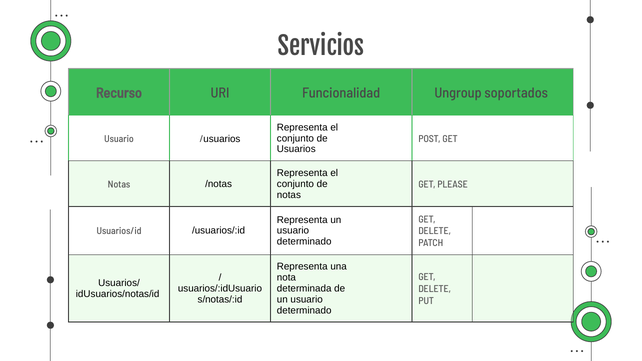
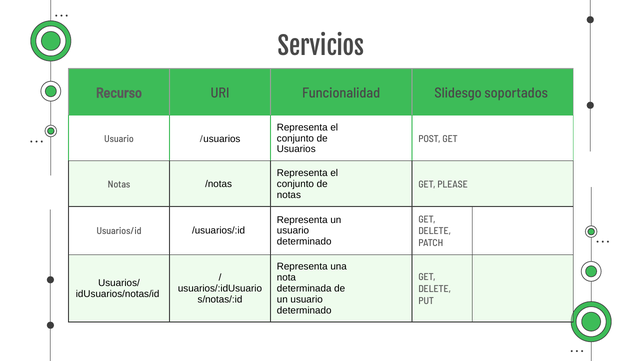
Ungroup: Ungroup -> Slidesgo (458, 93)
